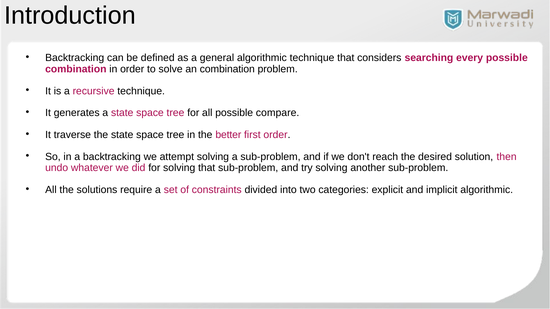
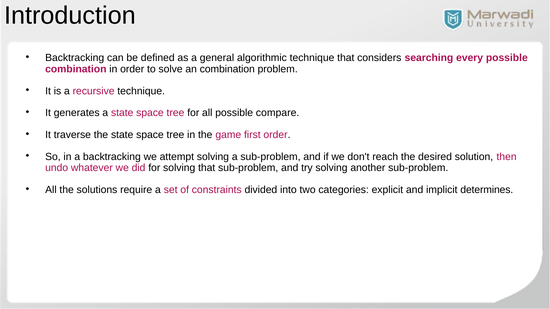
better: better -> game (228, 135)
implicit algorithmic: algorithmic -> determines (487, 190)
